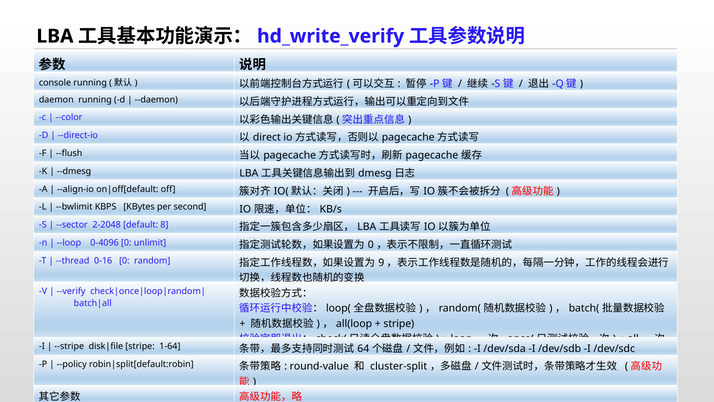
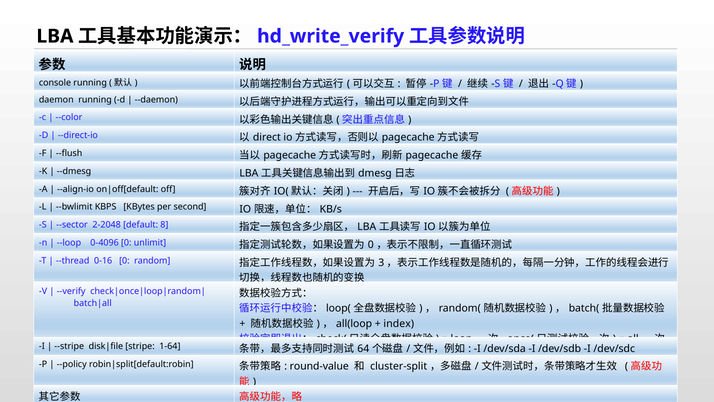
9: 9 -> 3 (381, 263)
stripe: stripe -> index (399, 323)
